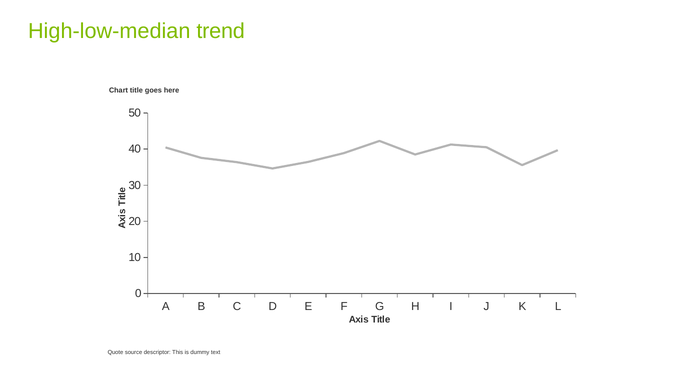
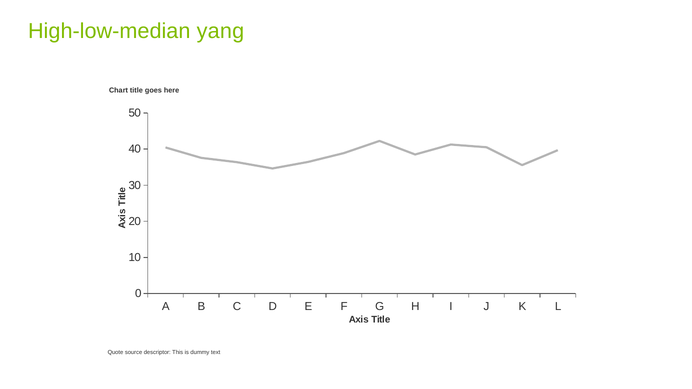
trend: trend -> yang (220, 31)
